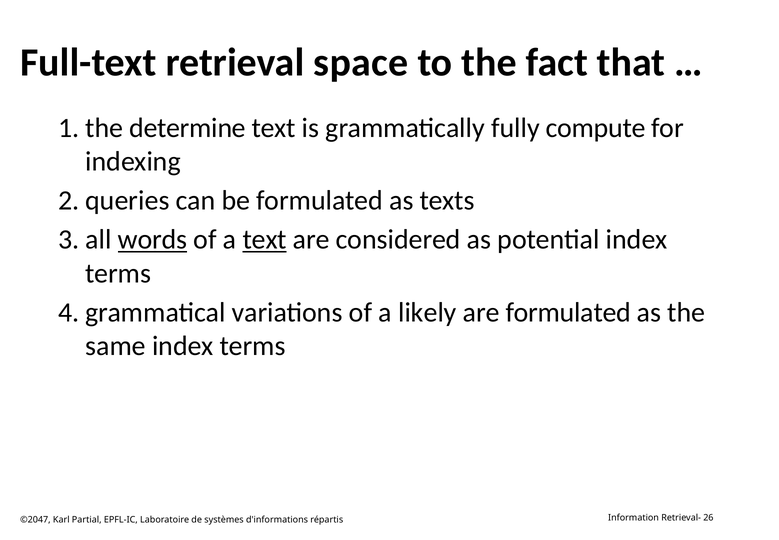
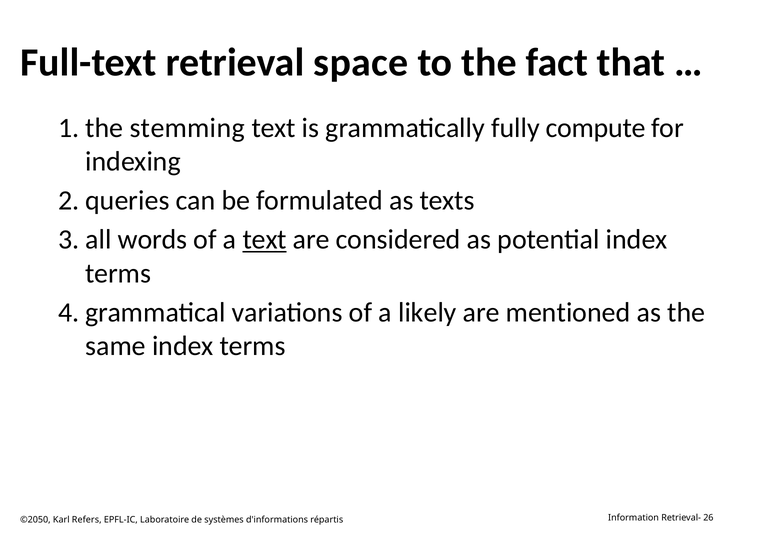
determine: determine -> stemming (187, 128)
words underline: present -> none (153, 239)
are formulated: formulated -> mentioned (568, 312)
©2047: ©2047 -> ©2050 (35, 519)
Partial: Partial -> Refers (87, 519)
